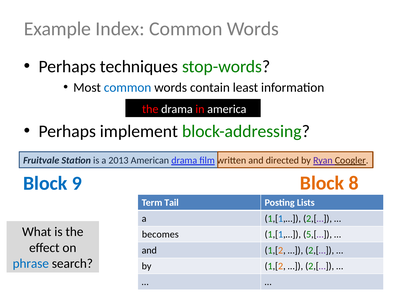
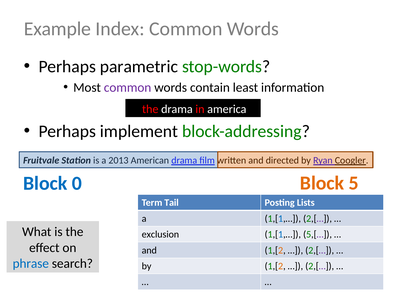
techniques: techniques -> parametric (139, 67)
common colour: blue -> purple (128, 87)
9: 9 -> 0 (77, 183)
8: 8 -> 5 (354, 183)
becomes: becomes -> exclusion (160, 234)
